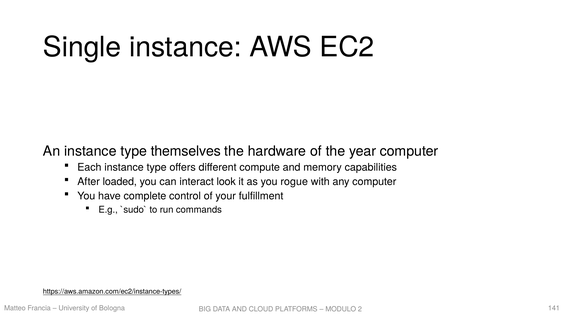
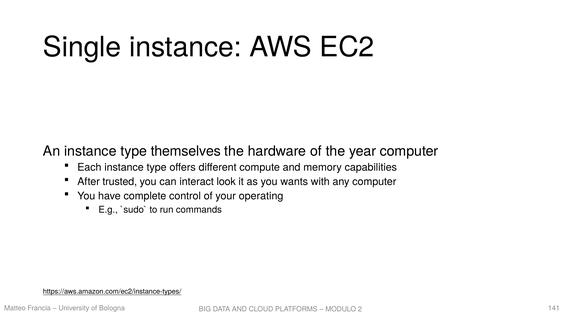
loaded: loaded -> trusted (120, 182)
rogue: rogue -> wants (294, 182)
fulfillment: fulfillment -> operating (261, 196)
